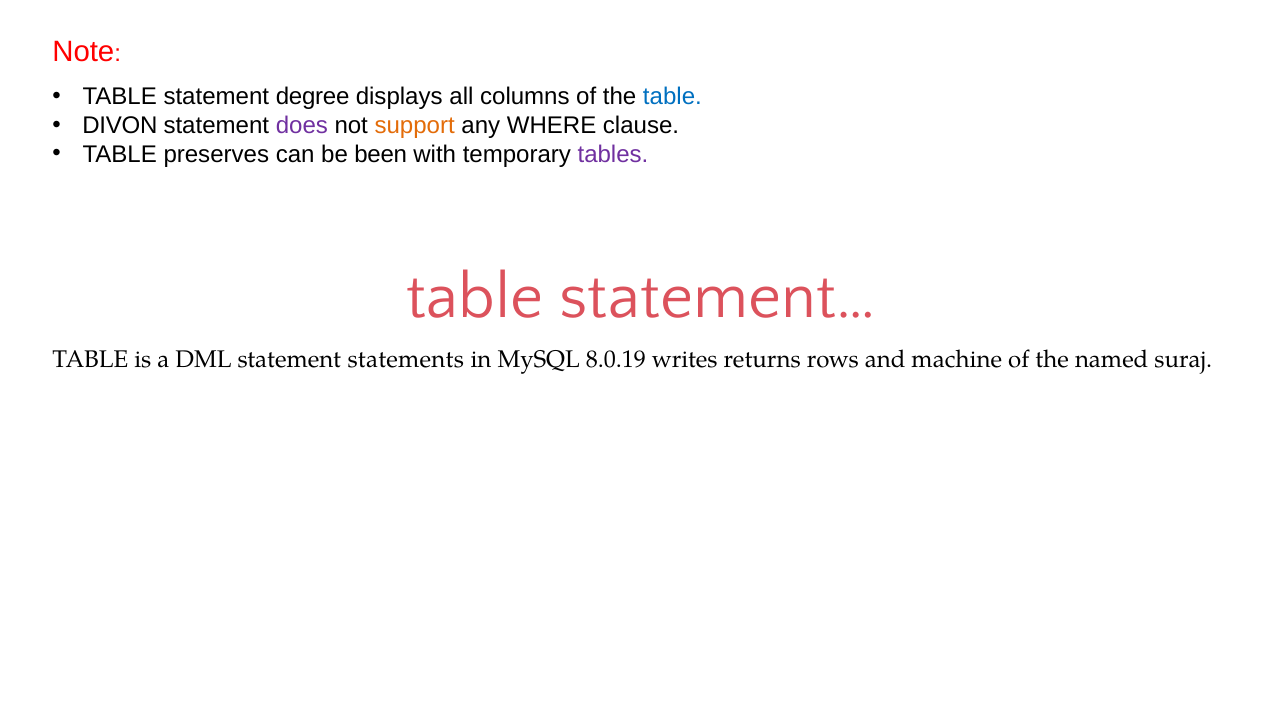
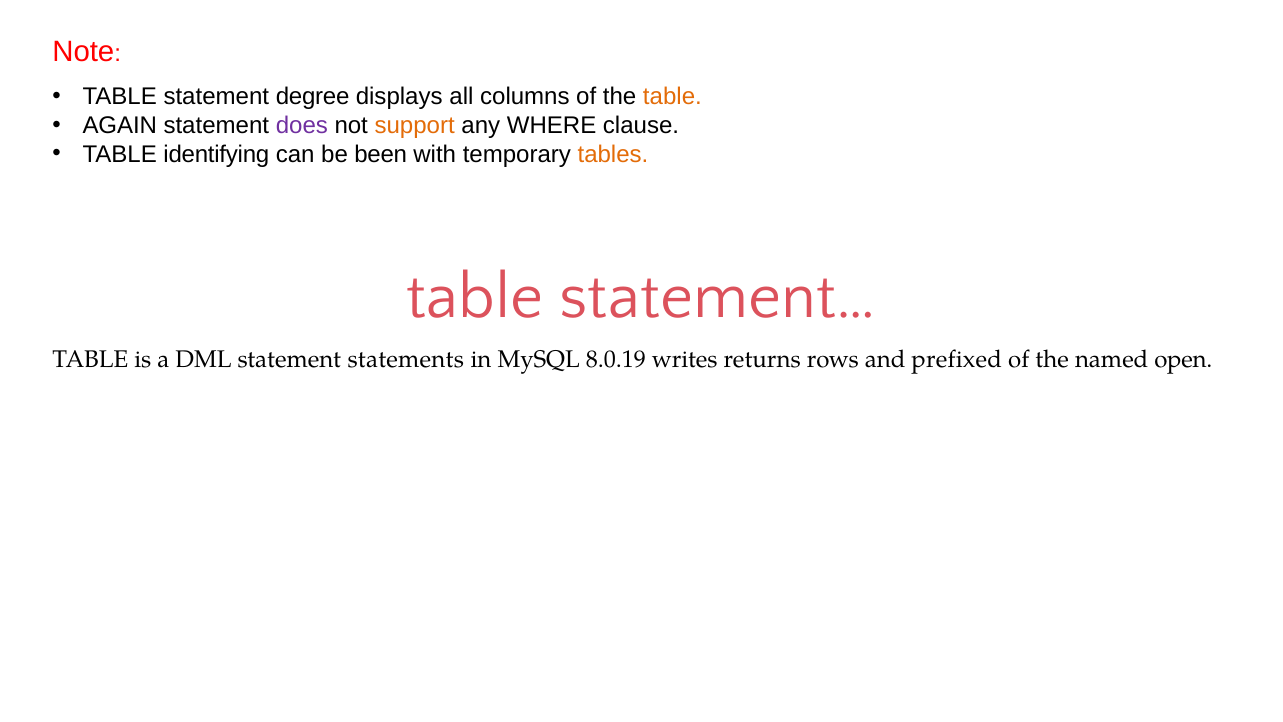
table colour: blue -> orange (672, 96)
DIVON: DIVON -> AGAIN (120, 125)
preserves: preserves -> identifying (216, 154)
tables colour: purple -> orange (613, 154)
machine: machine -> prefixed (957, 359)
suraj: suraj -> open (1183, 359)
